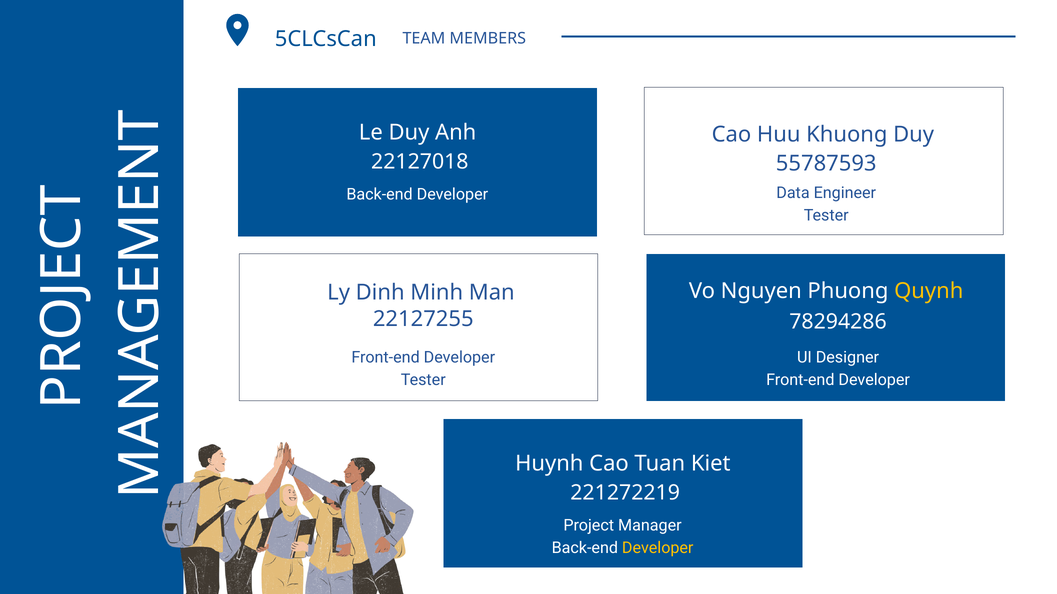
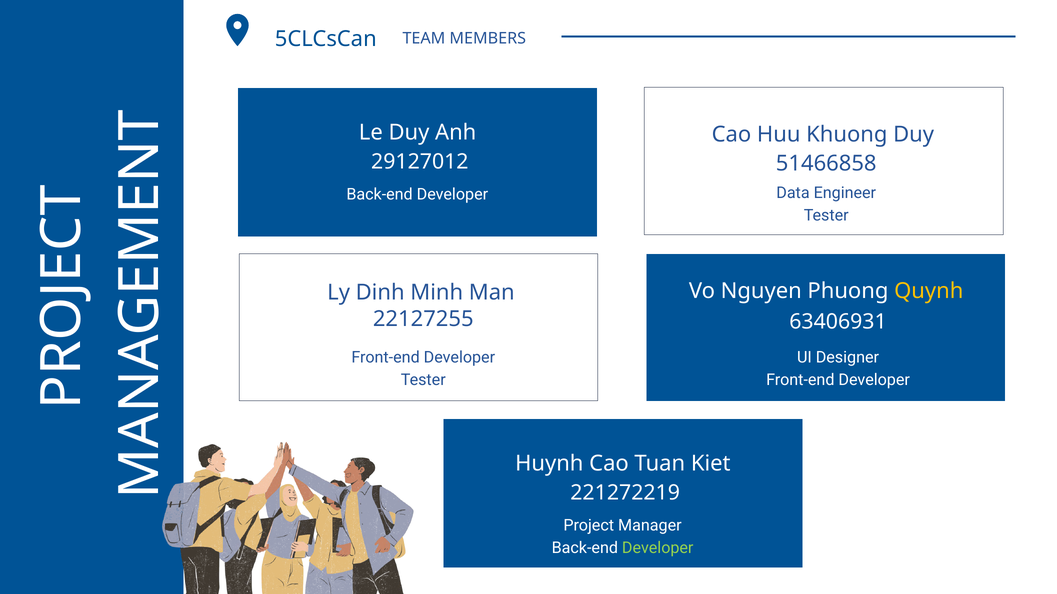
22127018: 22127018 -> 29127012 (420, 162)
55787593: 55787593 -> 51466858 (826, 164)
78294286: 78294286 -> 63406931 (838, 322)
Developer colour: yellow -> light green (658, 548)
